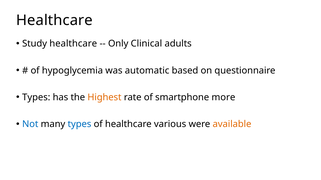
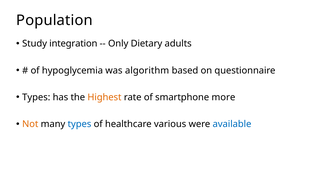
Healthcare: Healthcare -> Population (54, 20)
Study healthcare: healthcare -> integration (73, 44)
Clinical: Clinical -> Dietary (146, 44)
automatic: automatic -> algorithm (147, 71)
Not colour: blue -> orange (30, 125)
available colour: orange -> blue (232, 125)
